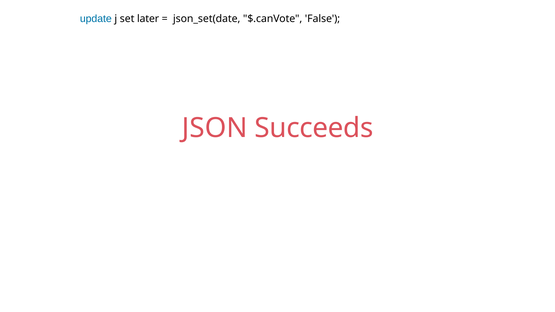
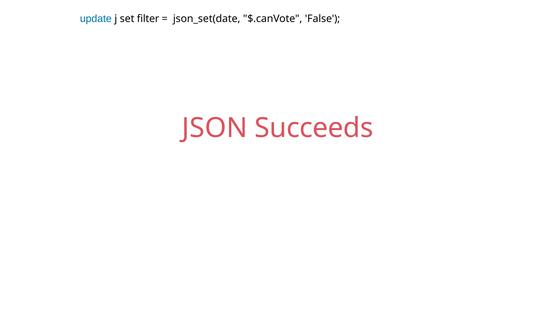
later: later -> filter (148, 19)
